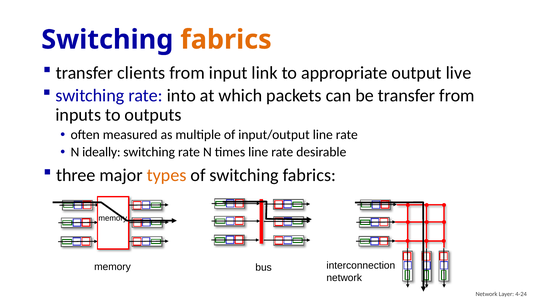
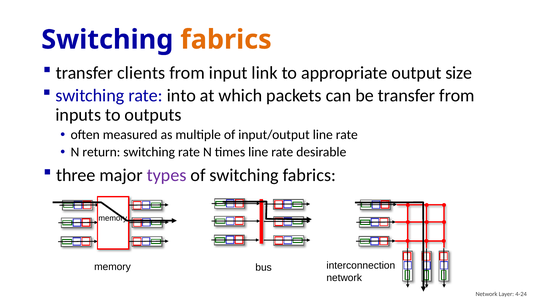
live: live -> size (459, 73)
ideally: ideally -> return (101, 152)
types colour: orange -> purple (167, 175)
